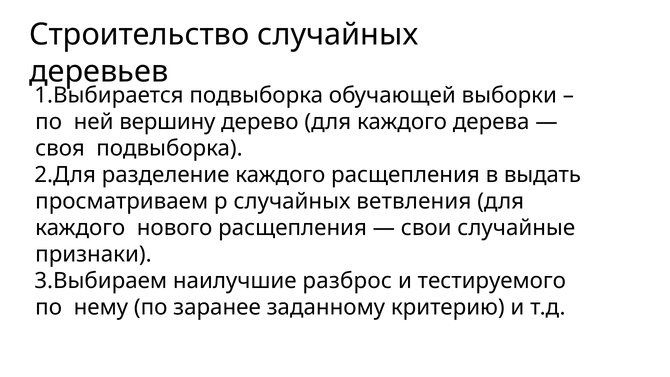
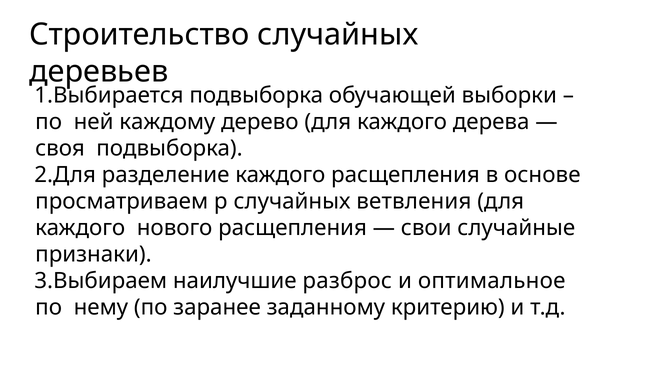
вершину: вершину -> каждому (167, 122)
выдать: выдать -> основе (542, 175)
тестируемого: тестируемого -> оптимальное (492, 281)
